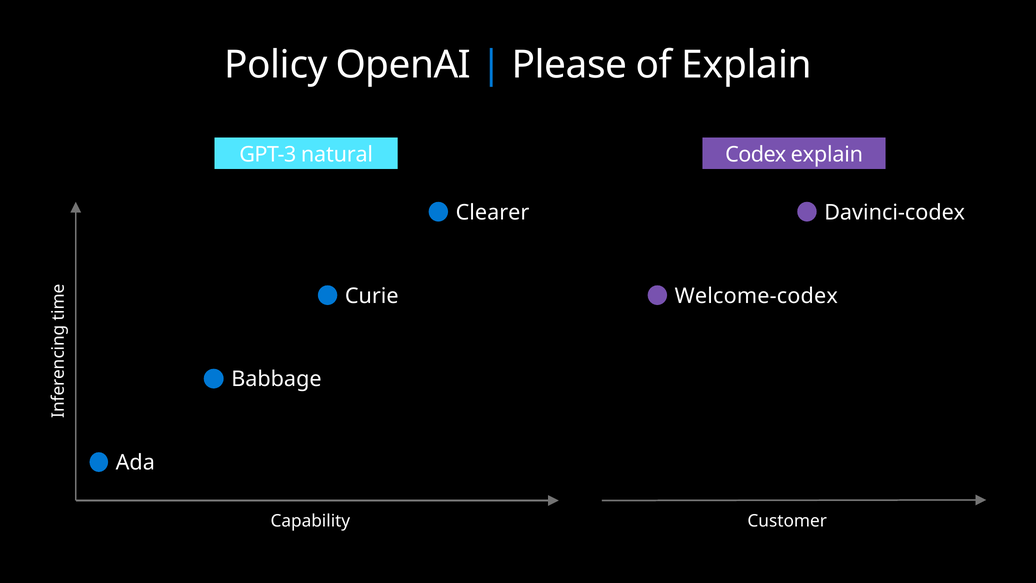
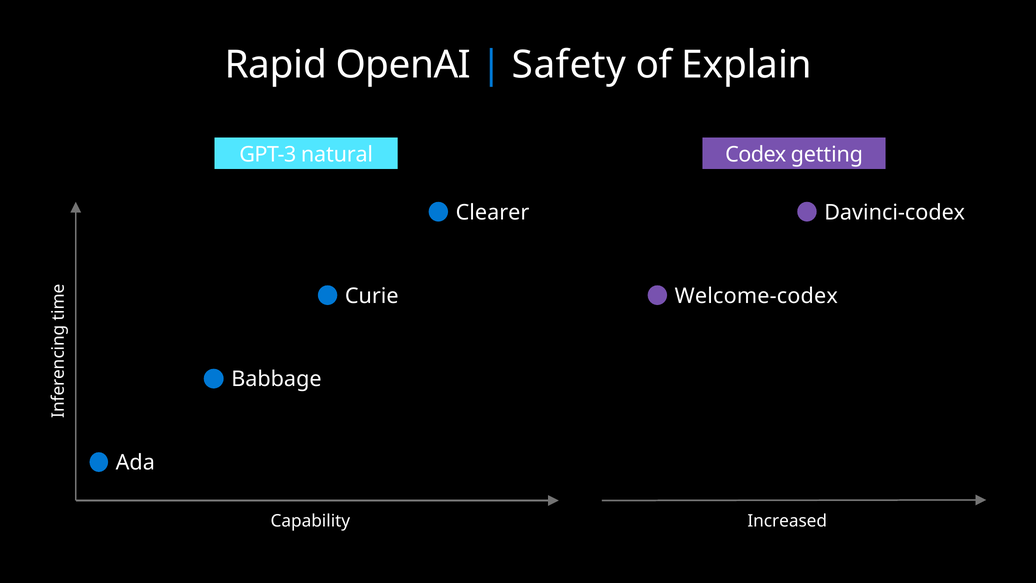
Policy: Policy -> Rapid (276, 65)
Please: Please -> Safety (569, 65)
Codex explain: explain -> getting (827, 155)
Customer: Customer -> Increased (787, 521)
